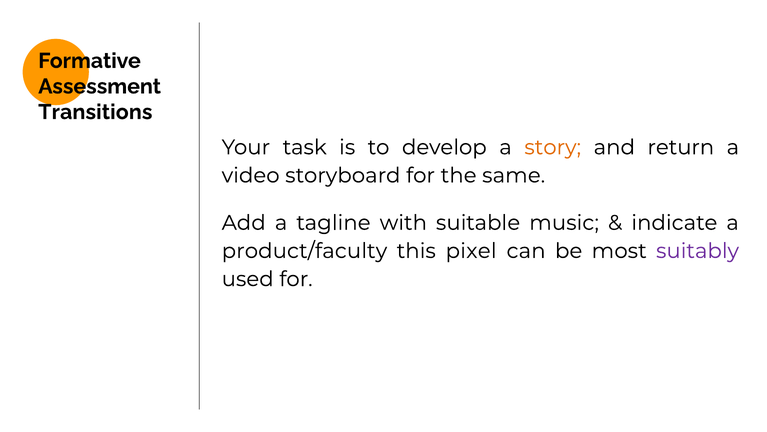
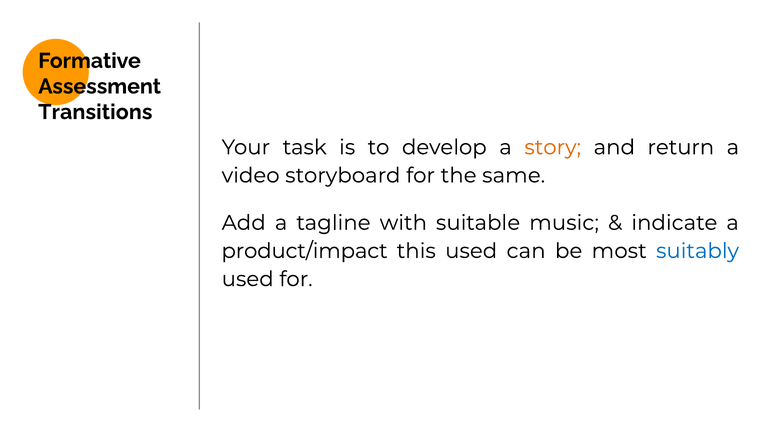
product/faculty: product/faculty -> product/impact (305, 251)
this pixel: pixel -> used (471, 251)
suitably colour: purple -> blue (698, 251)
